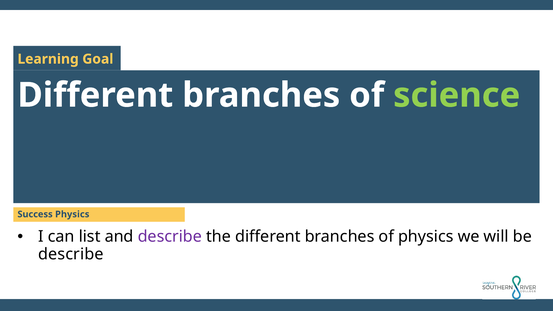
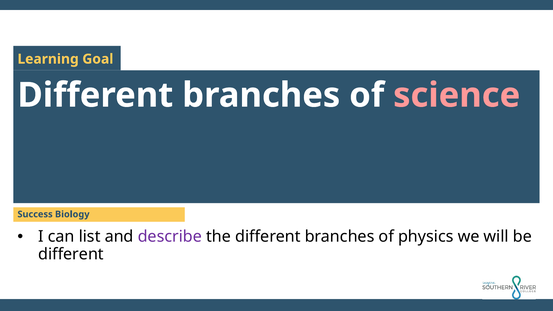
science colour: light green -> pink (457, 95)
Success Physics: Physics -> Biology (72, 214)
describe: describe -> different (71, 254)
